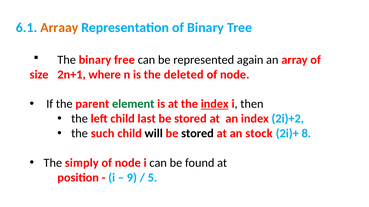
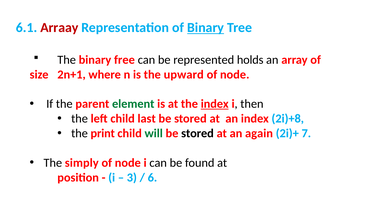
Arraay colour: orange -> red (59, 28)
Binary underline: none -> present (206, 28)
again: again -> holds (250, 60)
deleted: deleted -> upward (184, 75)
2i)+2: 2i)+2 -> 2i)+8 (288, 119)
such: such -> print (103, 134)
will colour: black -> green (154, 134)
stock: stock -> again (259, 134)
8: 8 -> 7 (306, 134)
9: 9 -> 3 (132, 178)
5: 5 -> 6 (152, 178)
